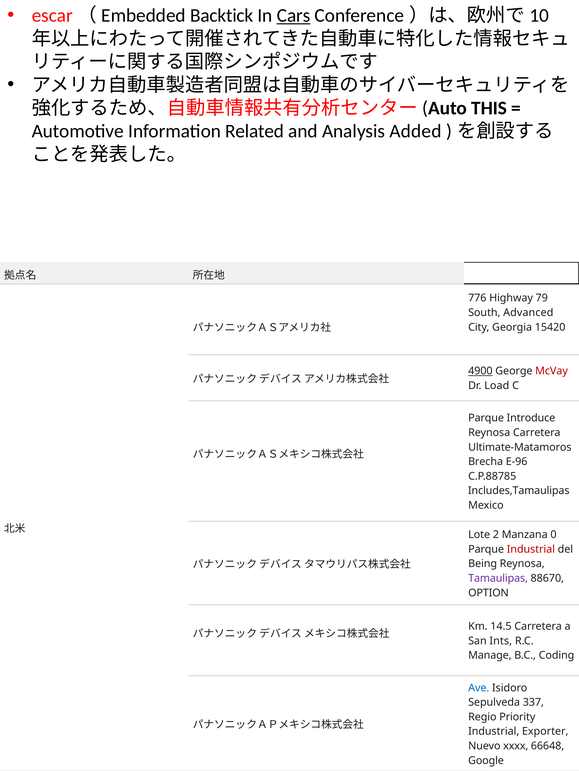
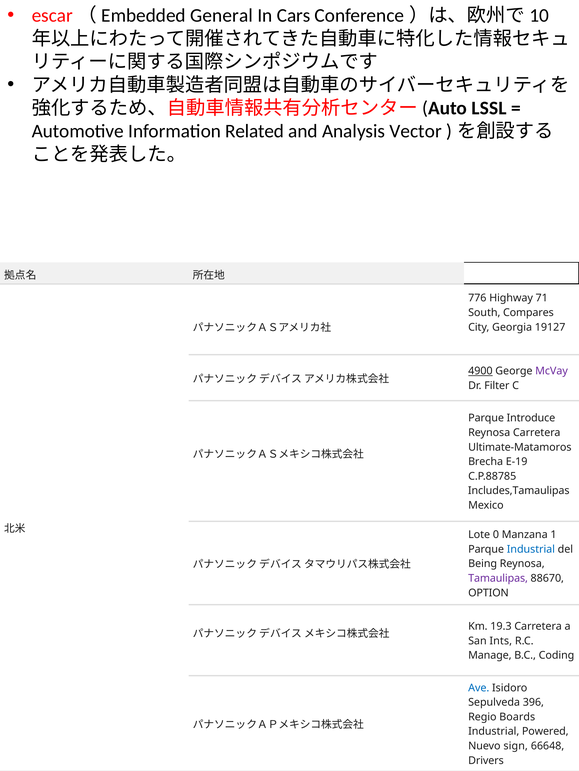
Backtick: Backtick -> General (222, 16)
Cars underline: present -> none (294, 16)
THIS: THIS -> LSSL (489, 108)
Added: Added -> Vector (416, 131)
79: 79 -> 71 (542, 299)
Advanced: Advanced -> Compares (528, 313)
15420: 15420 -> 19127 (550, 328)
McVay colour: red -> purple (552, 372)
Load: Load -> Filter (497, 386)
E-96: E-96 -> E-19 (517, 462)
2: 2 -> 0 (496, 535)
0: 0 -> 1 (553, 535)
Industrial colour: red -> blue (531, 550)
14.5: 14.5 -> 19.3 (501, 627)
337: 337 -> 396 (533, 703)
Priority: Priority -> Boards (517, 718)
Exporter: Exporter -> Powered (545, 732)
xxxx: xxxx -> sign (516, 747)
Google: Google -> Drivers (486, 762)
